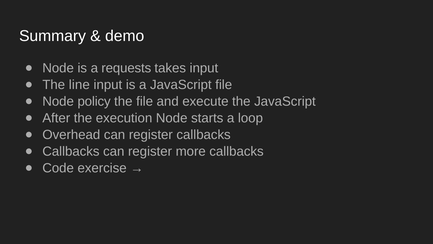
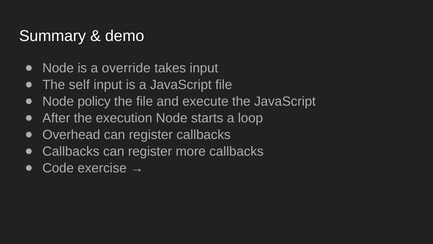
requests: requests -> override (126, 68)
line: line -> self (79, 85)
